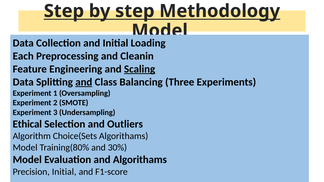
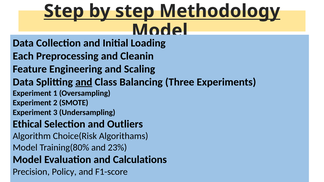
Scaling underline: present -> none (140, 69)
Choice(Sets: Choice(Sets -> Choice(Risk (75, 136)
30%: 30% -> 23% (117, 148)
and Algorithams: Algorithams -> Calculations (140, 160)
Precision Initial: Initial -> Policy (64, 172)
